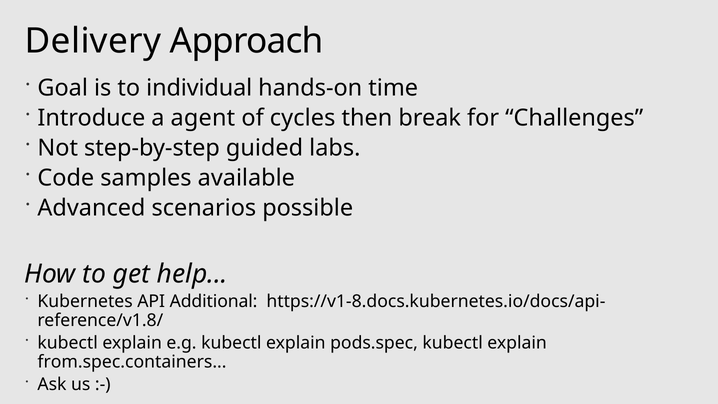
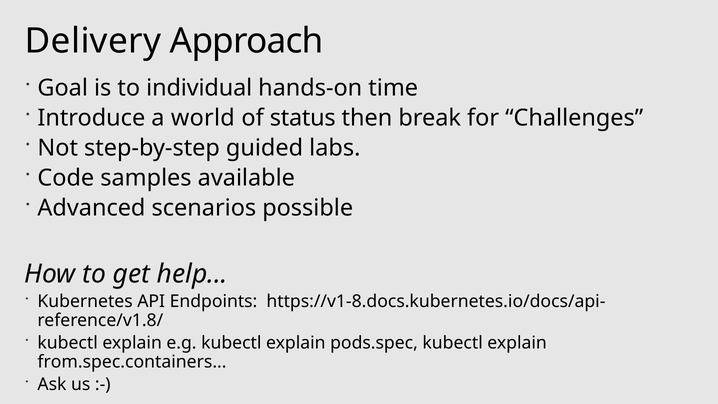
agent: agent -> world (203, 118)
cycles: cycles -> status (303, 118)
Additional: Additional -> Endpoints (213, 301)
